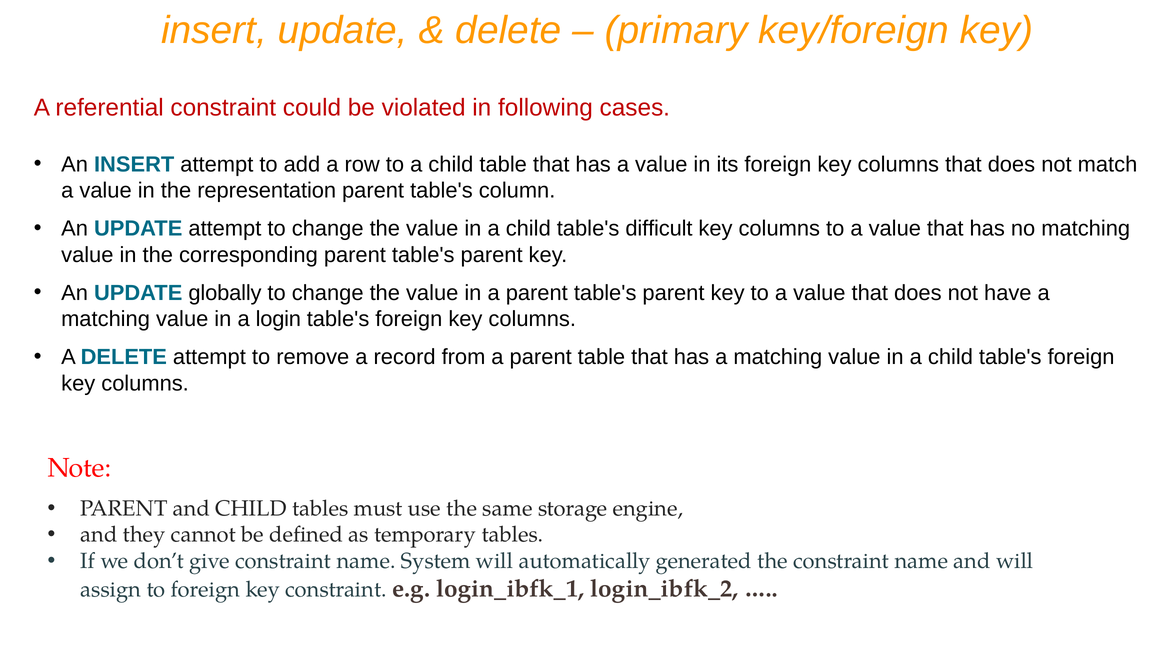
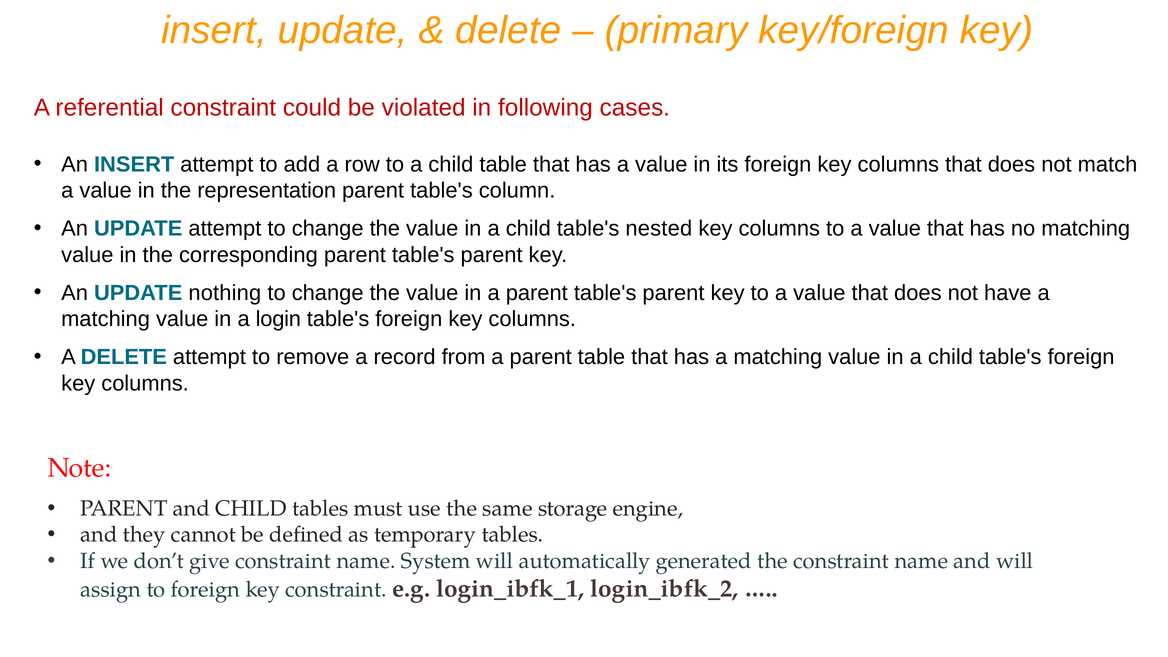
difficult: difficult -> nested (659, 229)
globally: globally -> nothing (225, 293)
